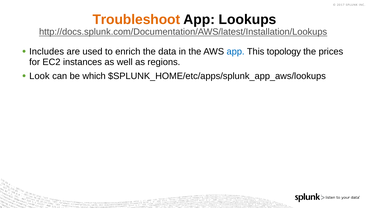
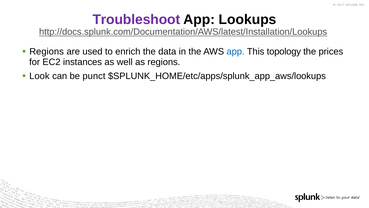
Troubleshoot colour: orange -> purple (136, 20)
Includes: Includes -> Regions (47, 52)
which: which -> punct (94, 76)
